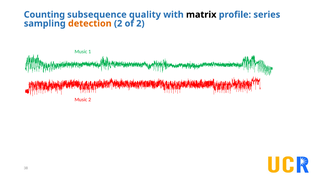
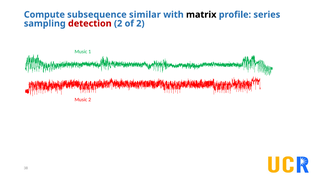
Counting: Counting -> Compute (44, 15)
quality: quality -> similar (145, 15)
detection colour: orange -> red (90, 24)
